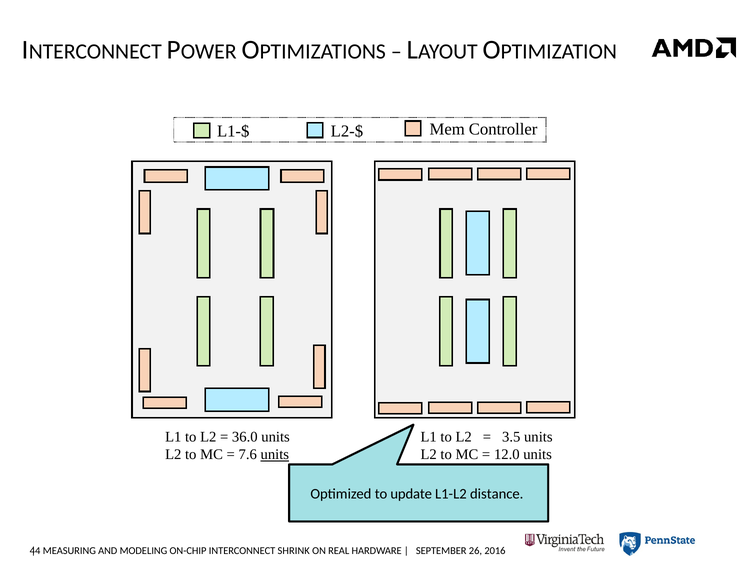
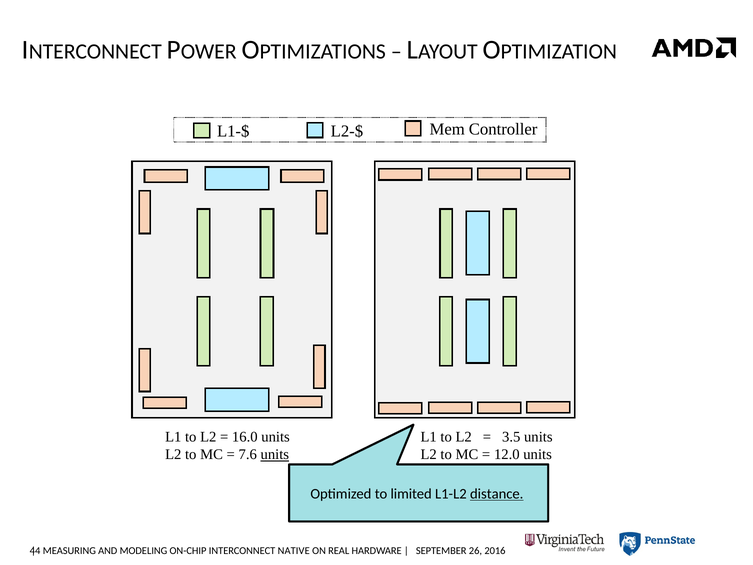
36.0: 36.0 -> 16.0 (245, 437)
update: update -> limited (411, 494)
distance underline: none -> present (497, 494)
SHRINK: SHRINK -> NATIVE (294, 551)
